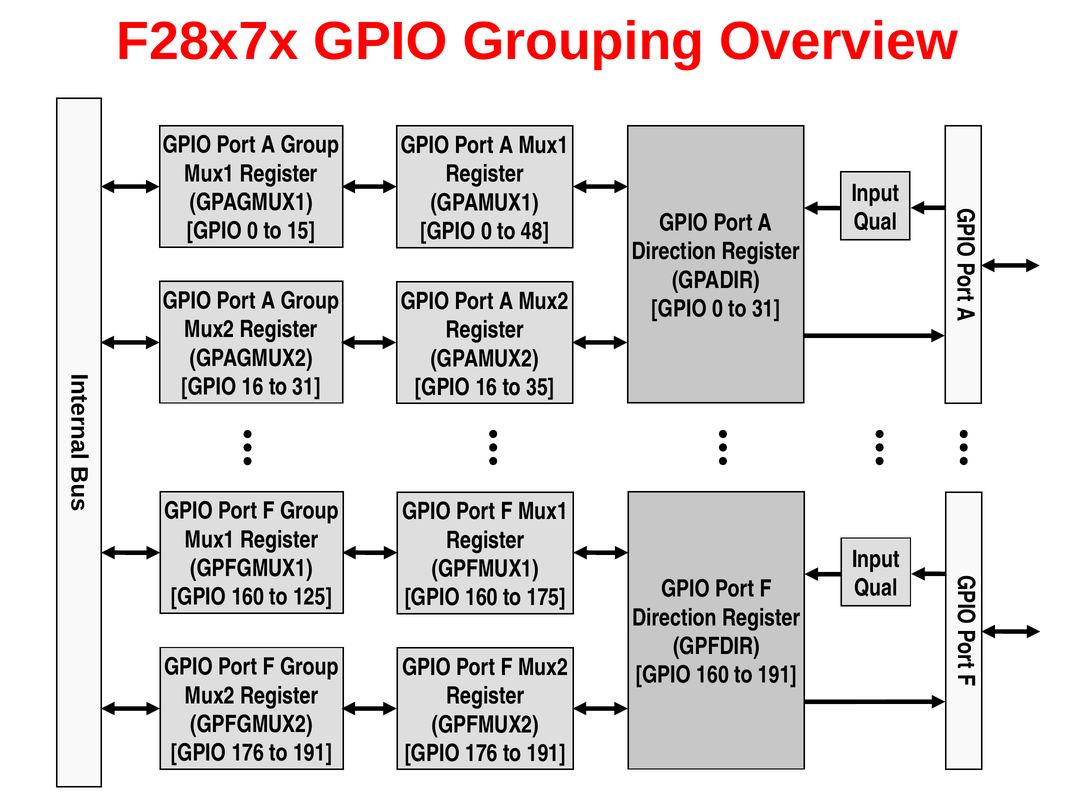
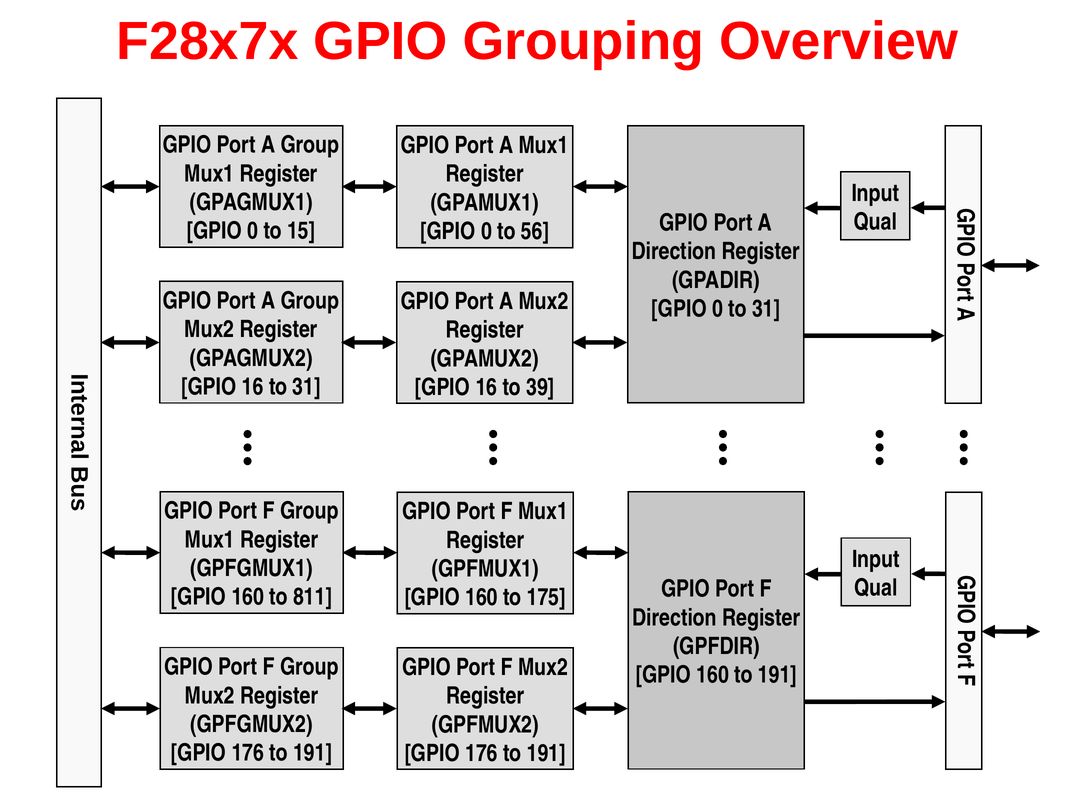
48: 48 -> 56 (535, 231)
35: 35 -> 39 (540, 387)
125: 125 -> 811 (313, 596)
